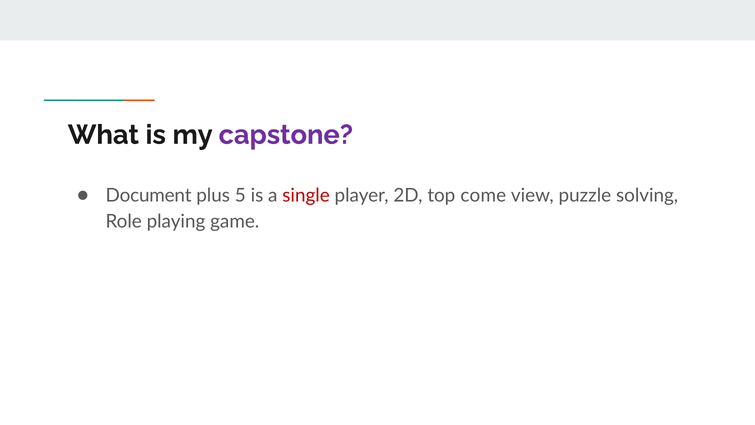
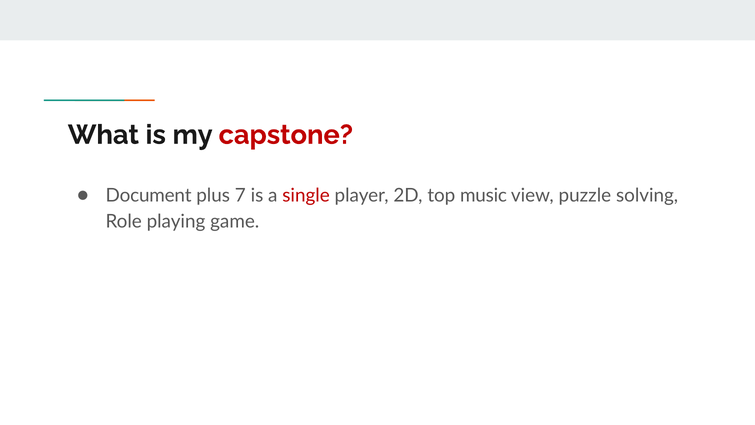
capstone colour: purple -> red (286, 135)
5: 5 -> 7 (240, 195)
come: come -> music (483, 195)
